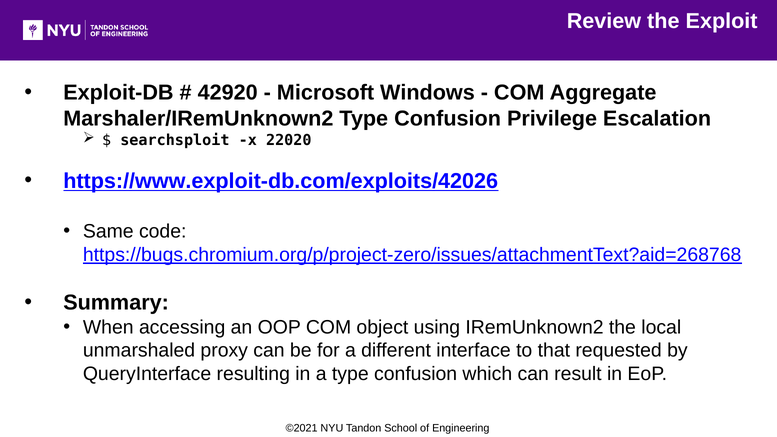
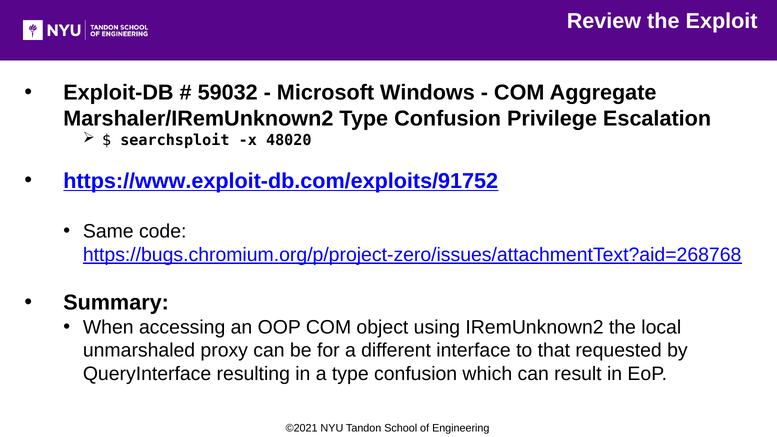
42920: 42920 -> 59032 (228, 93)
22020: 22020 -> 48020 (289, 140)
https://www.exploit-db.com/exploits/42026: https://www.exploit-db.com/exploits/42026 -> https://www.exploit-db.com/exploits/91752 (281, 181)
